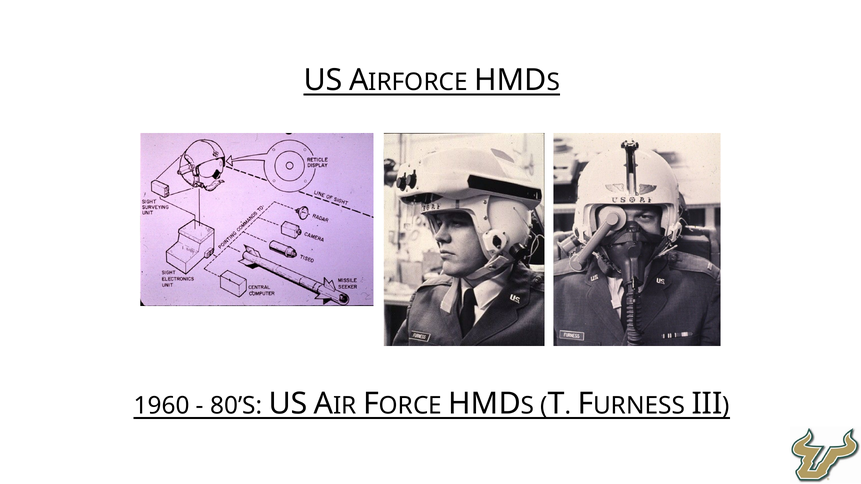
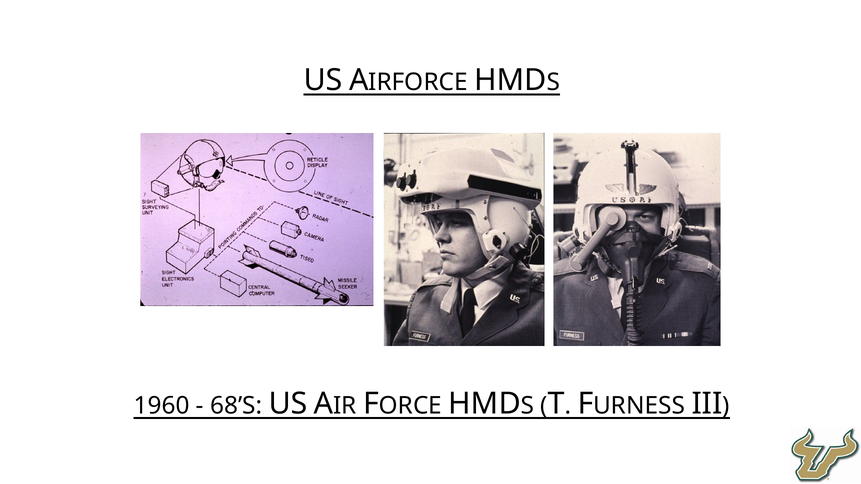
80’S: 80’S -> 68’S (236, 406)
